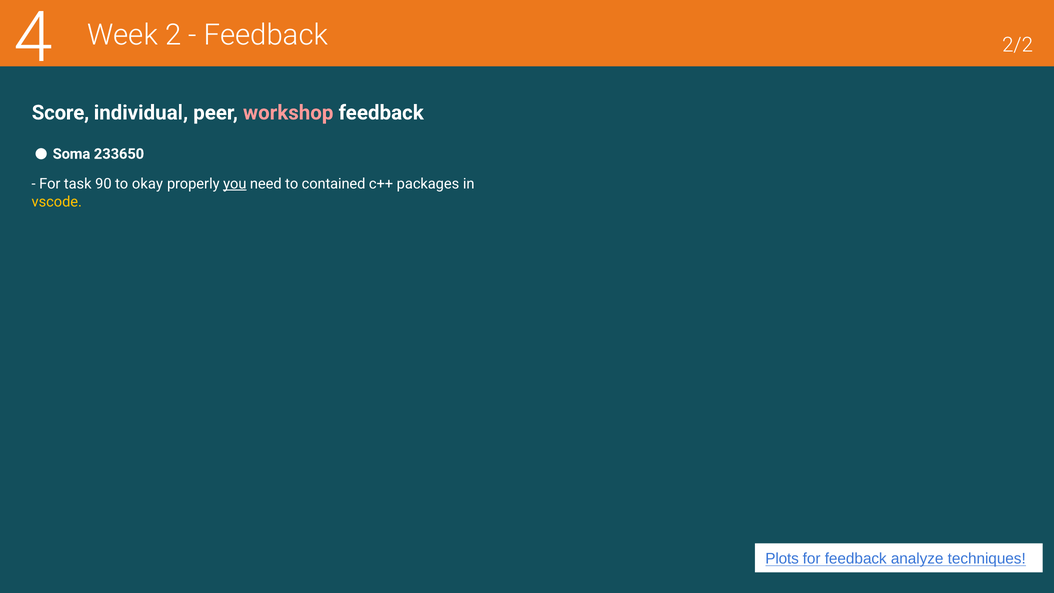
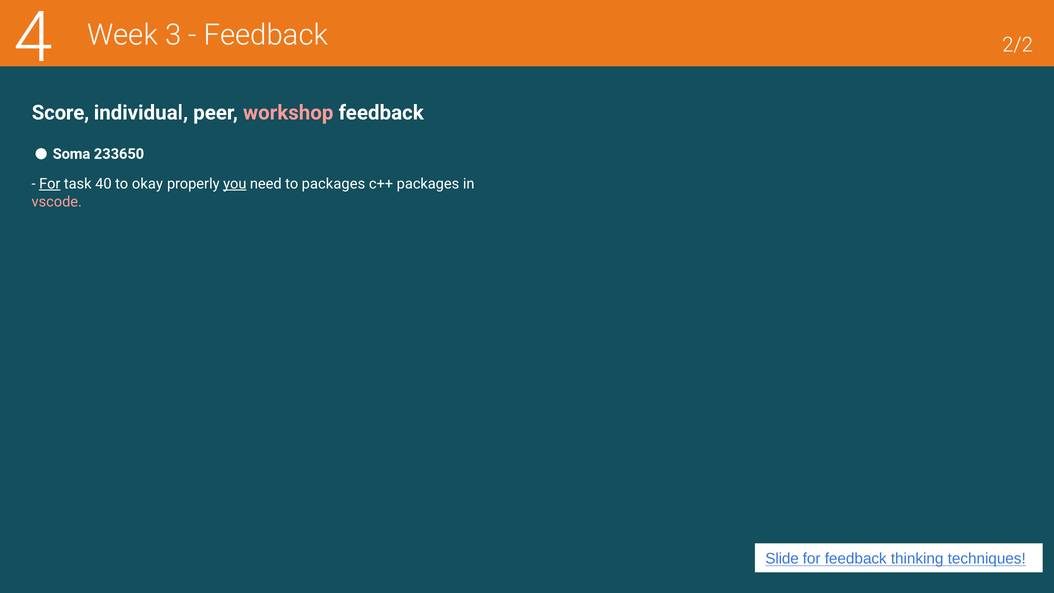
2: 2 -> 3 (173, 35)
For underline: none -> present (50, 184)
90: 90 -> 40 (103, 184)
to contained: contained -> packages (333, 184)
vscode colour: yellow -> pink (57, 202)
Plots: Plots -> Slide (782, 559)
analyze: analyze -> thinking (917, 559)
